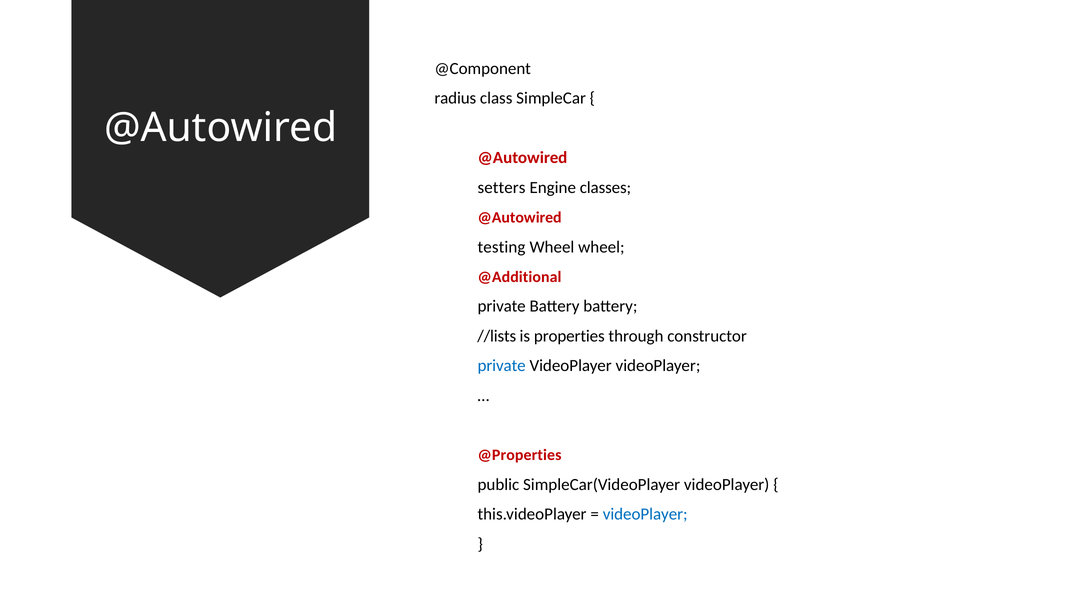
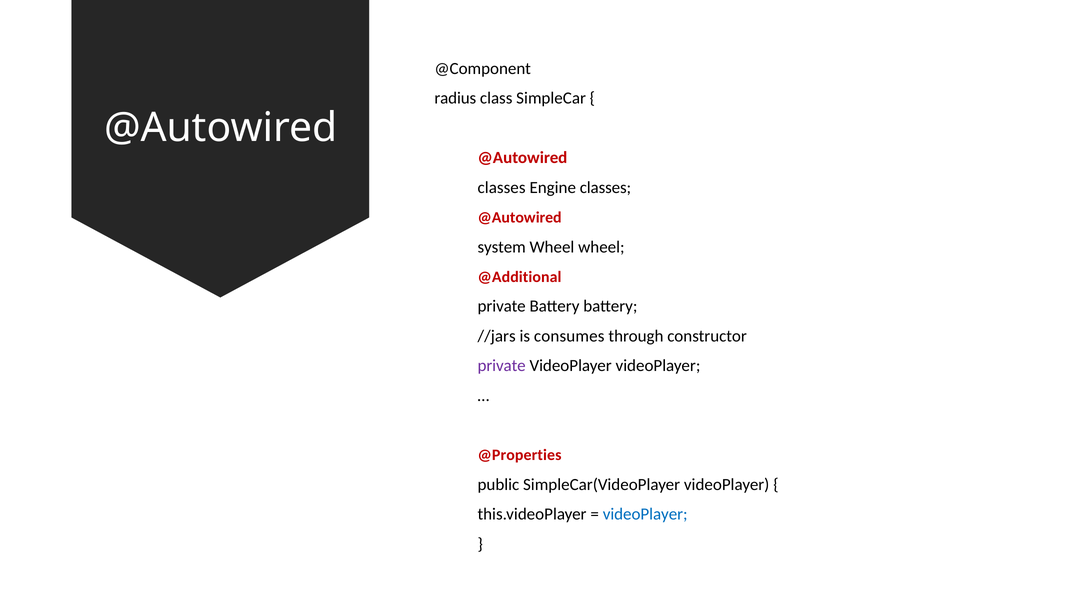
setters: setters -> classes (502, 188)
testing: testing -> system (502, 247)
//lists: //lists -> //jars (497, 336)
properties: properties -> consumes (569, 336)
private colour: blue -> purple (502, 366)
